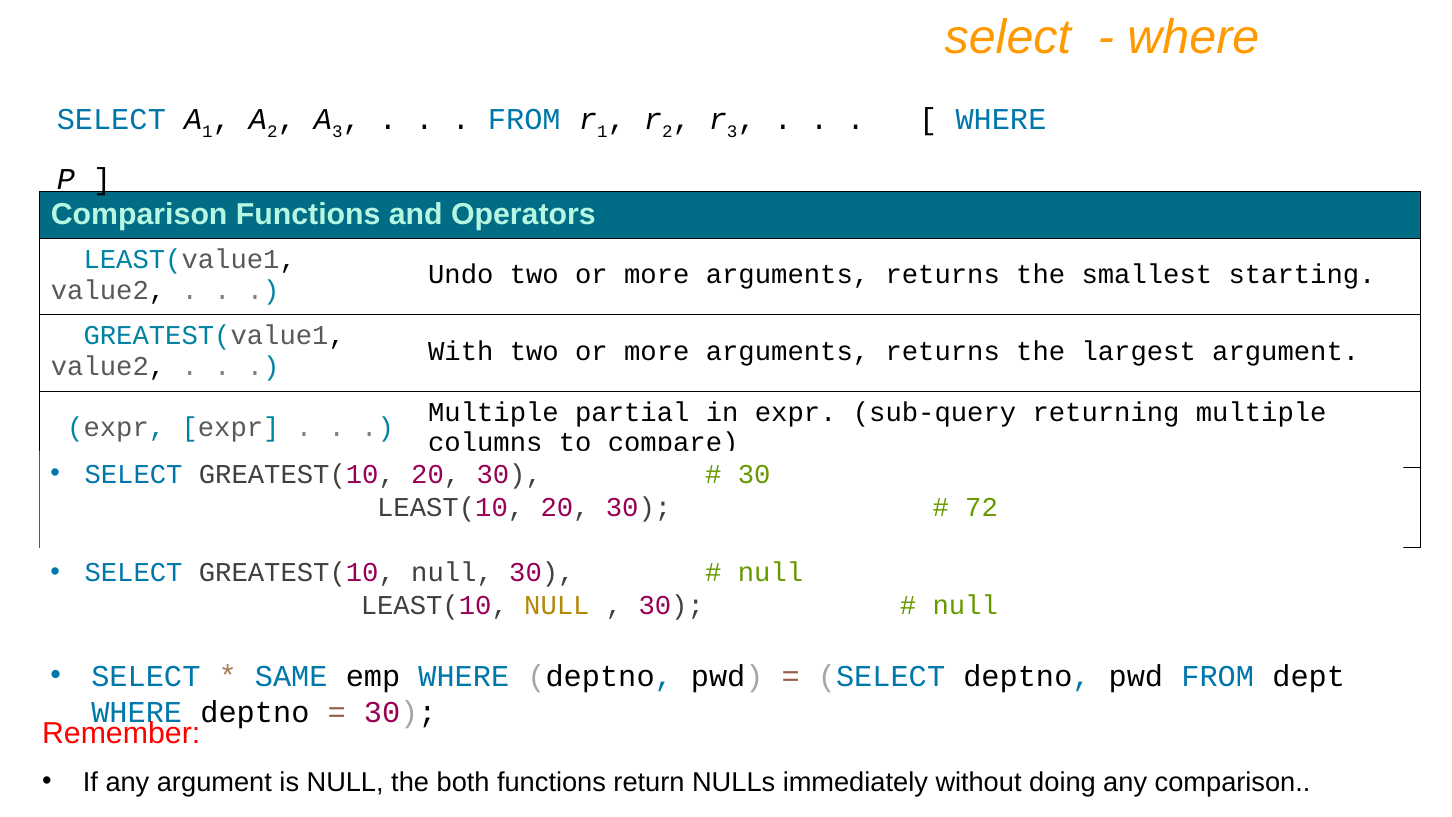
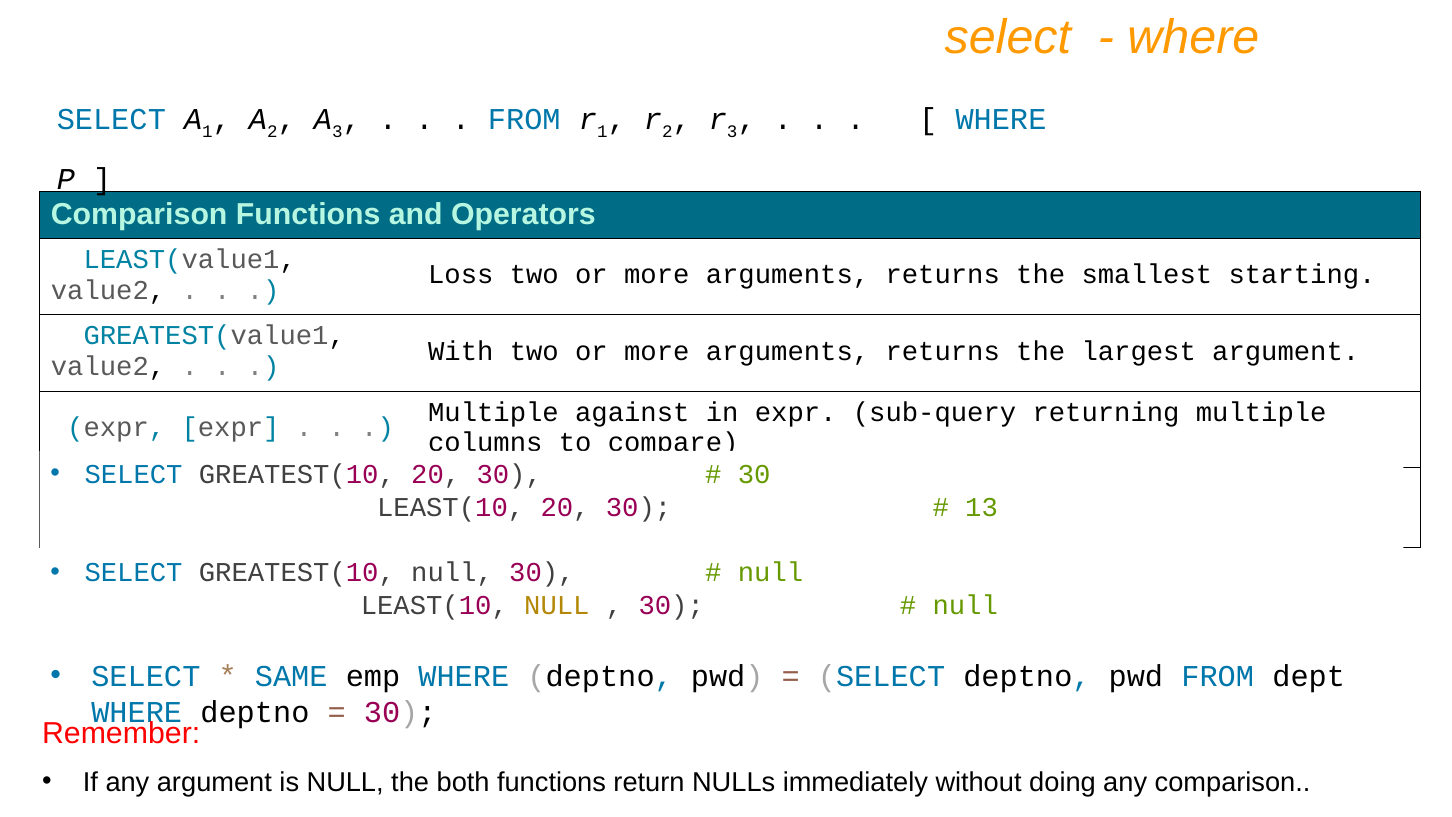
Undo: Undo -> Loss (461, 275)
partial: partial -> against (632, 412)
72: 72 -> 13 (982, 507)
